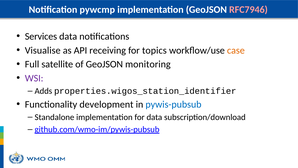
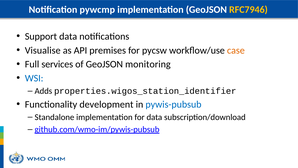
RFC7946 colour: pink -> yellow (248, 10)
Services: Services -> Support (41, 36)
receiving: receiving -> premises (108, 50)
topics: topics -> pycsw (154, 50)
satellite: satellite -> services (57, 64)
WSI colour: purple -> blue (34, 78)
